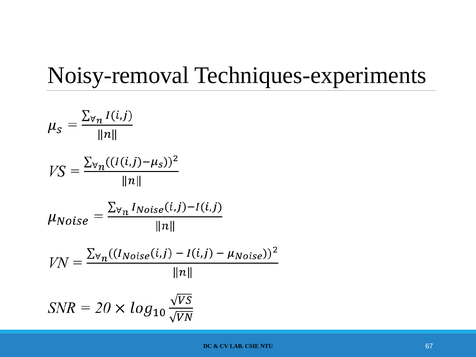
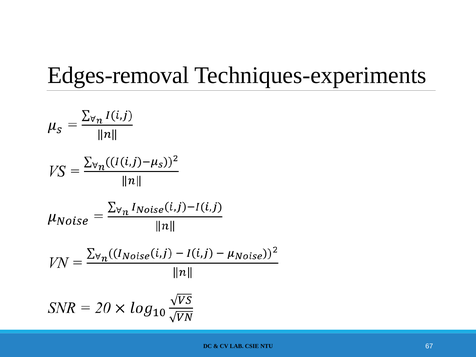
Noisy-removal: Noisy-removal -> Edges-removal (118, 75)
